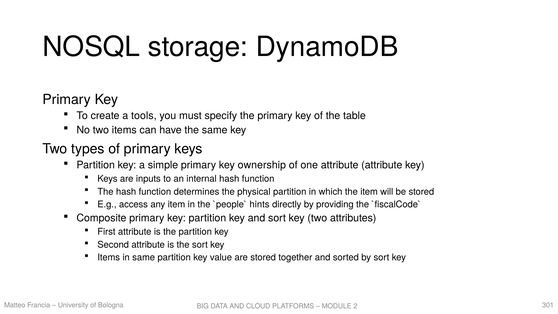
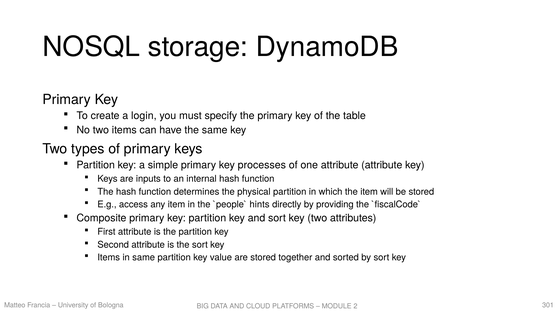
tools: tools -> login (144, 116)
ownership: ownership -> processes (262, 165)
